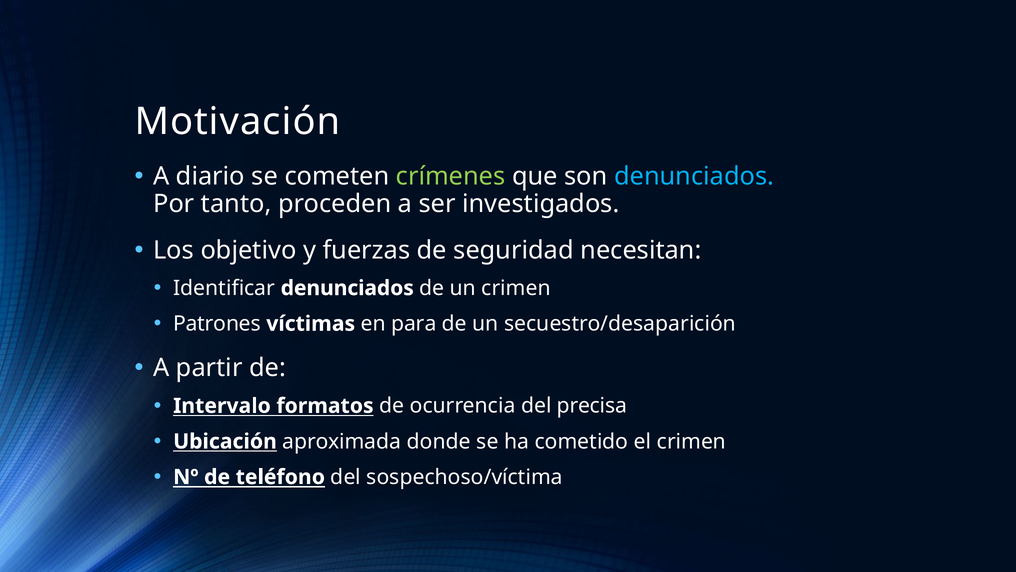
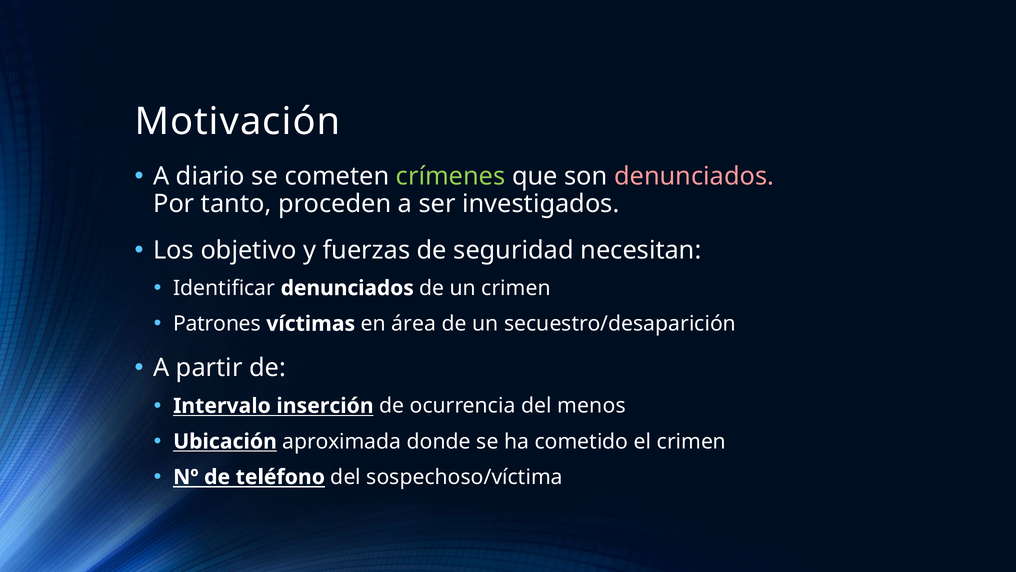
denunciados colour: light blue -> pink (694, 176)
para: para -> área (414, 324)
formatos: formatos -> inserción (325, 406)
precisa: precisa -> menos (592, 406)
